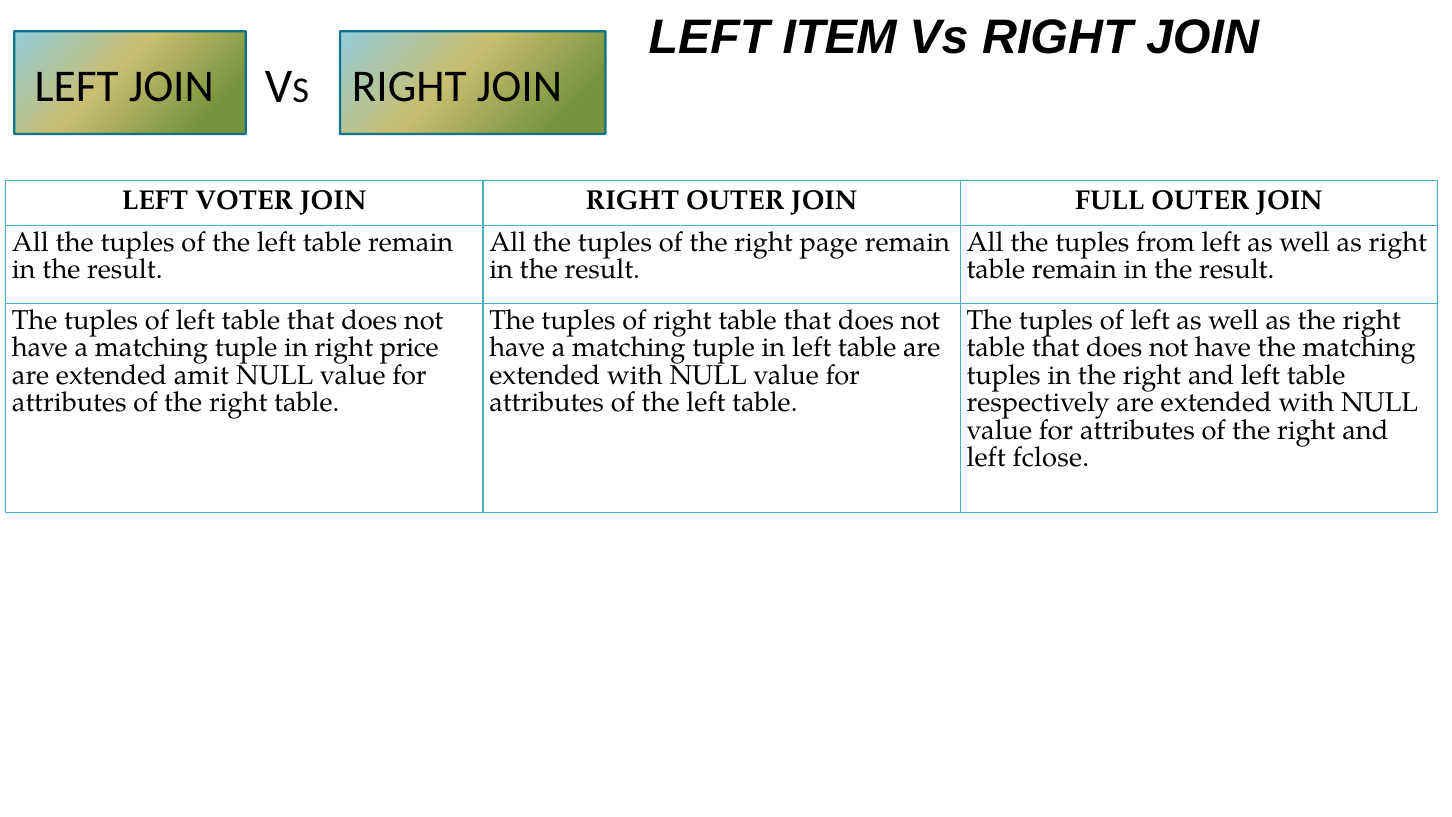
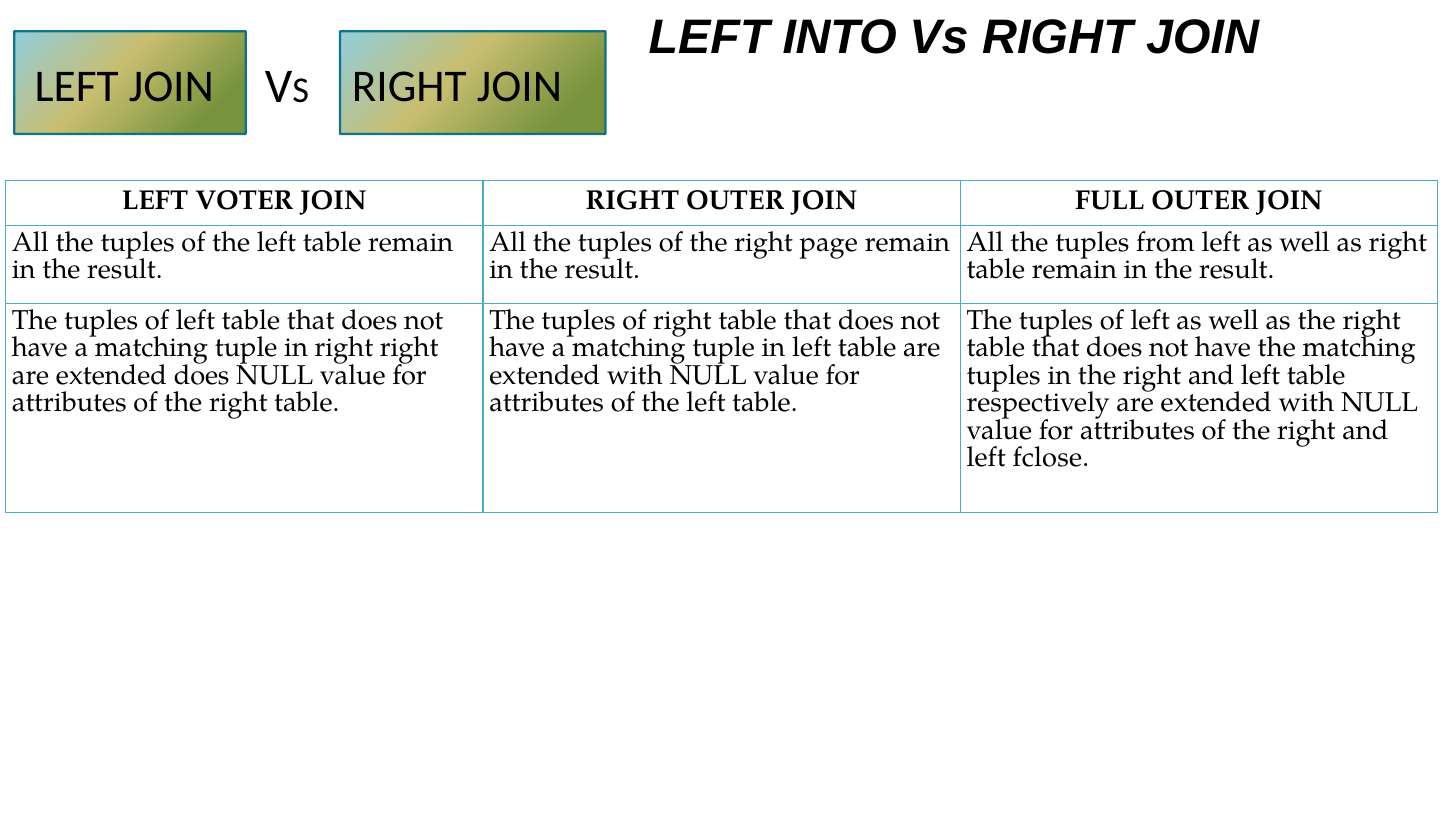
ITEM: ITEM -> INTO (840, 38)
right price: price -> right (409, 348)
extended amit: amit -> does (202, 375)
